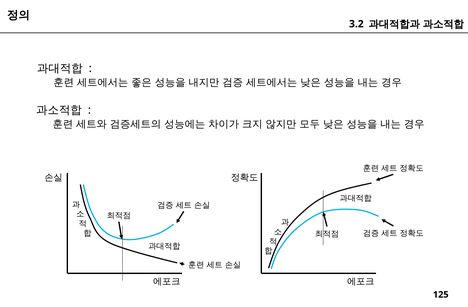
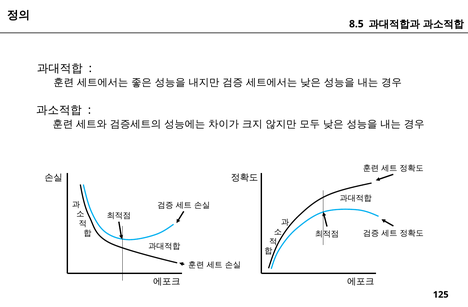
3.2: 3.2 -> 8.5 (356, 24)
